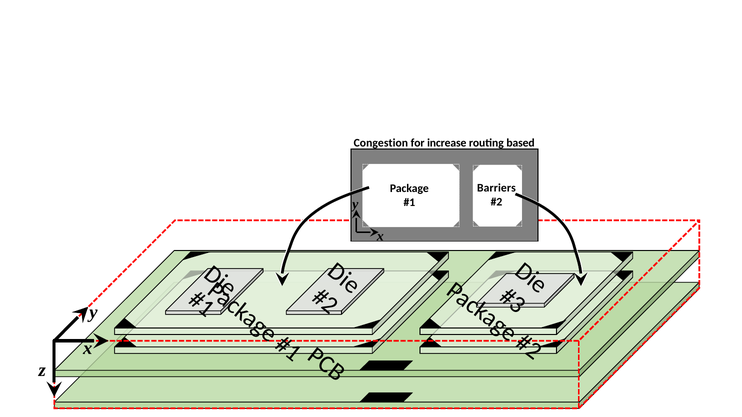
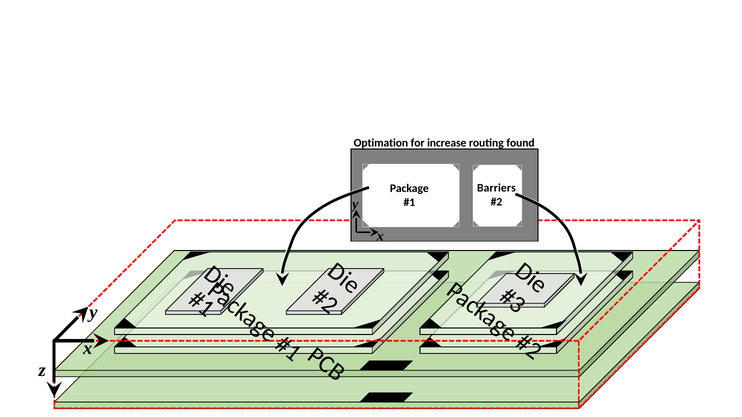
Congestion: Congestion -> Optimation (381, 143)
based: based -> found (521, 143)
